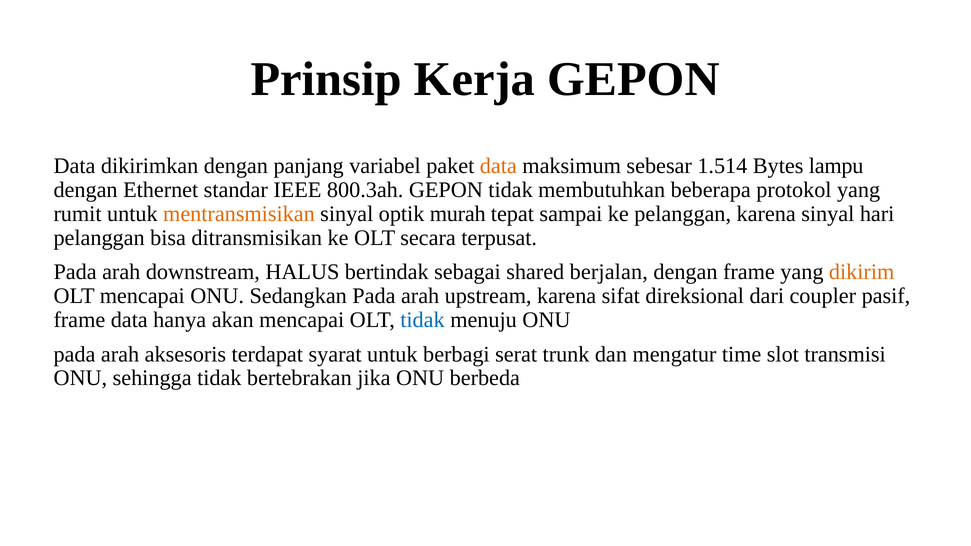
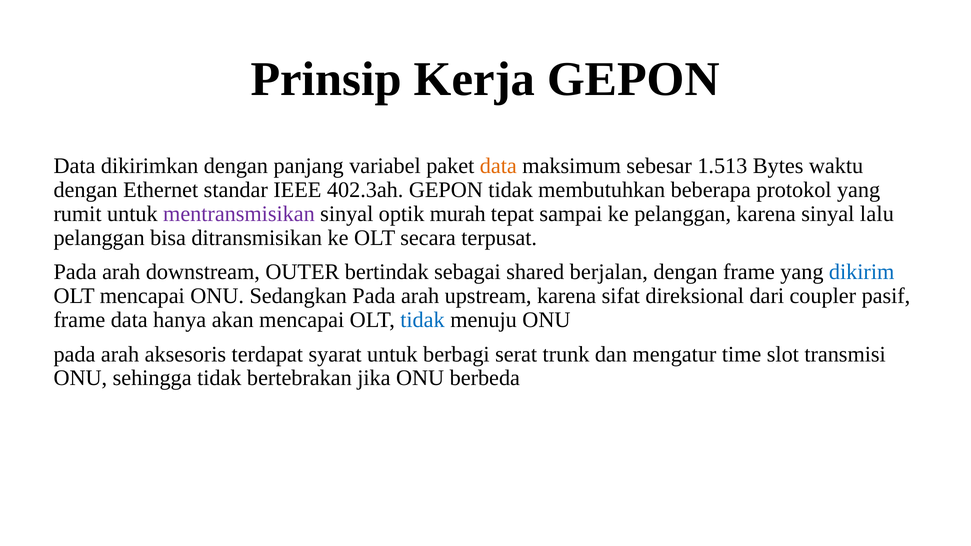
1.514: 1.514 -> 1.513 (722, 166)
lampu: lampu -> waktu (836, 166)
800.3ah: 800.3ah -> 402.3ah (365, 190)
mentransmisikan colour: orange -> purple (239, 214)
hari: hari -> lalu (877, 214)
HALUS: HALUS -> OUTER (302, 272)
dikirim colour: orange -> blue (862, 272)
